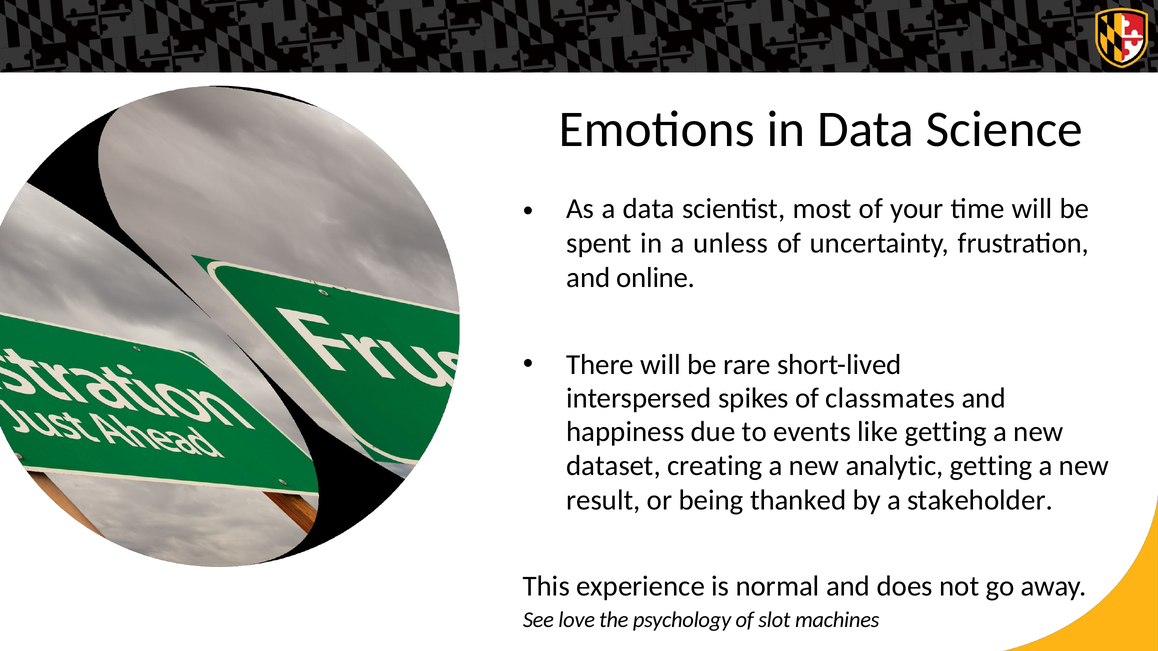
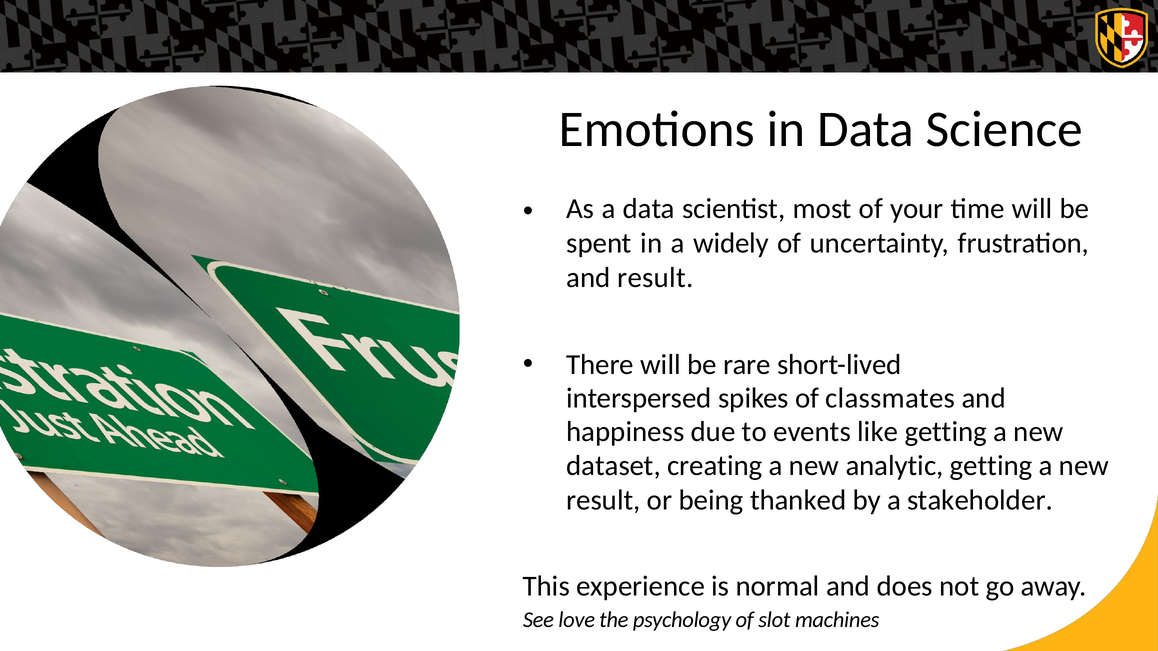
unless: unless -> widely (731, 243)
and online: online -> result (655, 278)
